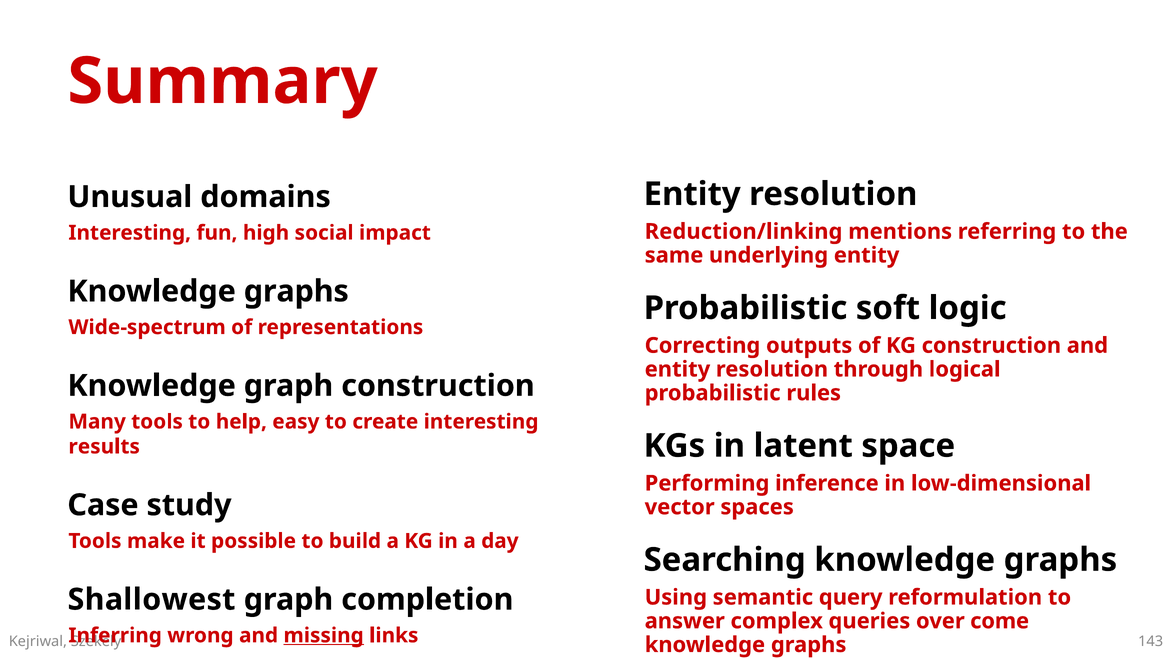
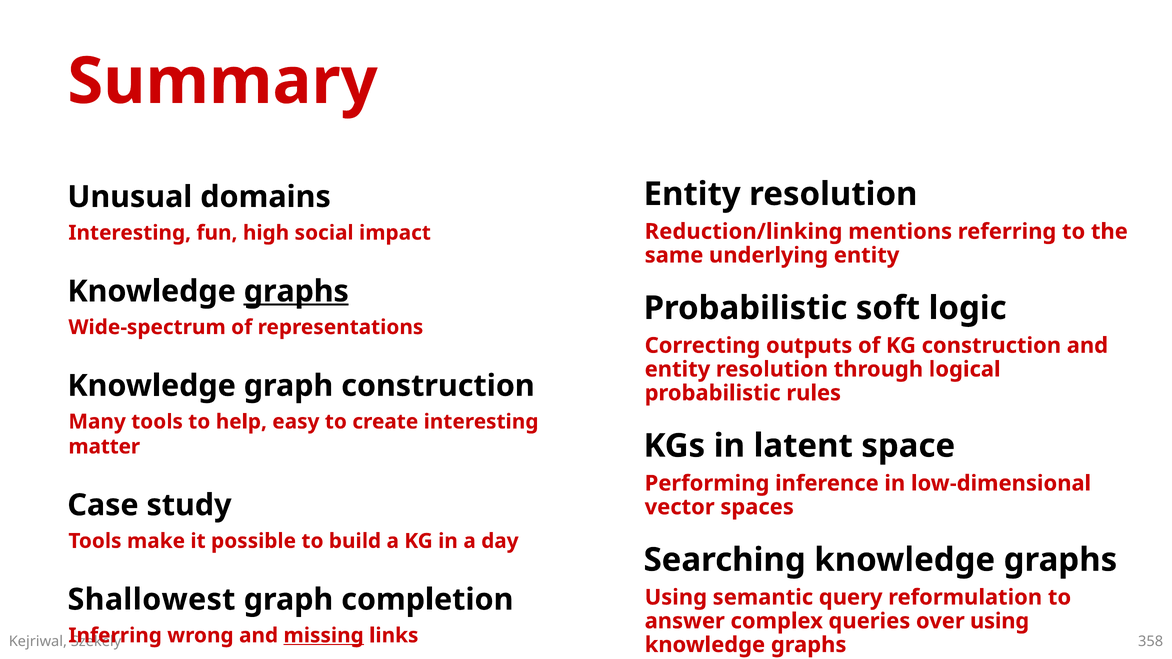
graphs underline: none -> present (296, 291)
results: results -> matter (104, 447)
over come: come -> using (1000, 621)
143: 143 -> 358 (1151, 642)
